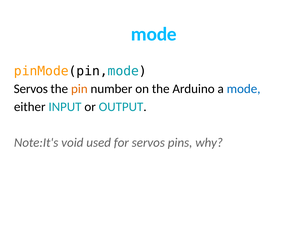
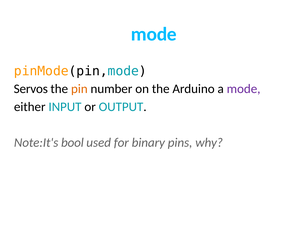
mode colour: blue -> purple (244, 89)
void: void -> bool (72, 143)
for servos: servos -> binary (148, 143)
